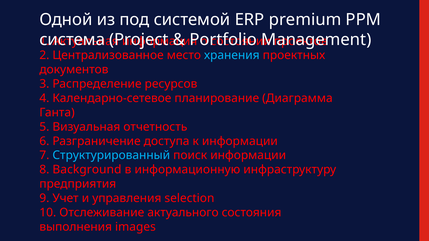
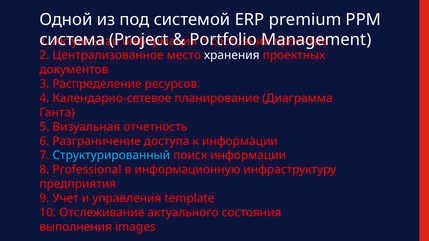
хранения colour: light blue -> white (232, 55)
Background: Background -> Professional (87, 170)
selection: selection -> template (189, 199)
